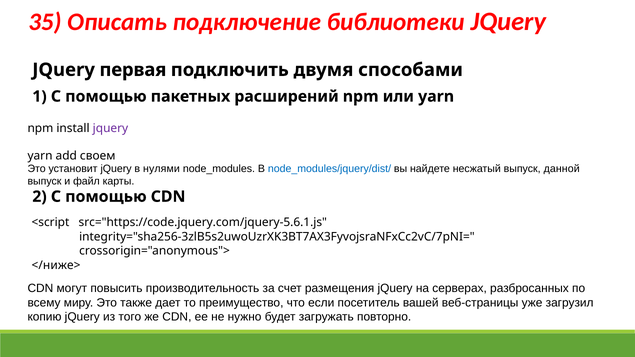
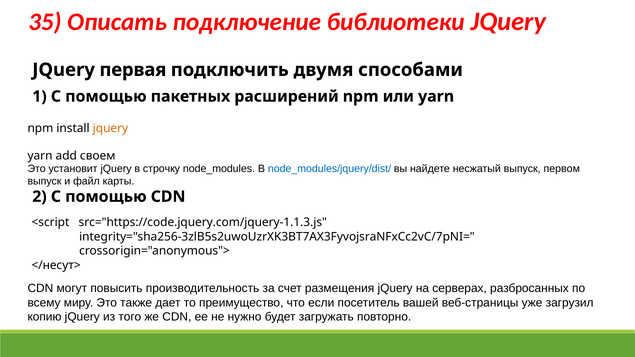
jquery colour: purple -> orange (110, 129)
нулями: нулями -> строчку (162, 169)
данной: данной -> первом (562, 169)
src="https://code.jquery.com/jquery-5.6.1.js: src="https://code.jquery.com/jquery-5.6.1.js -> src="https://code.jquery.com/jquery-1.1.3.js (203, 223)
</ниже>: </ниже> -> </несут> (56, 265)
